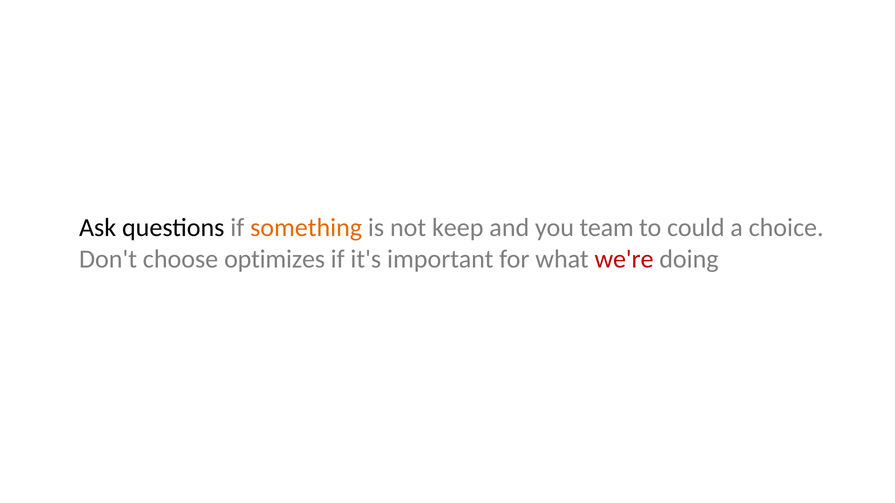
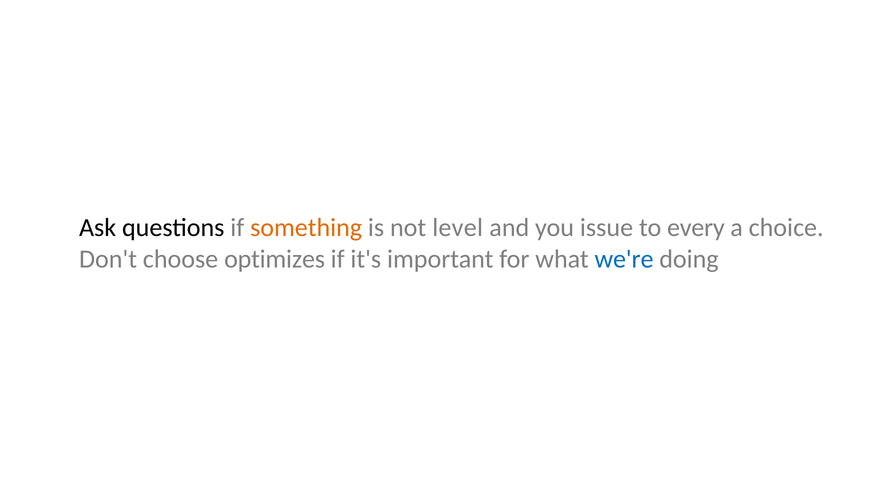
keep: keep -> level (458, 228)
team: team -> issue (607, 228)
could: could -> every (696, 228)
we're colour: red -> blue (624, 259)
